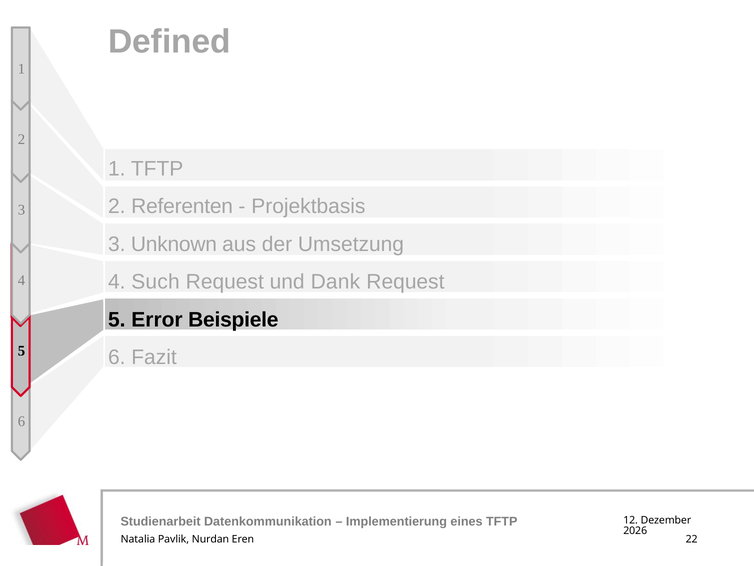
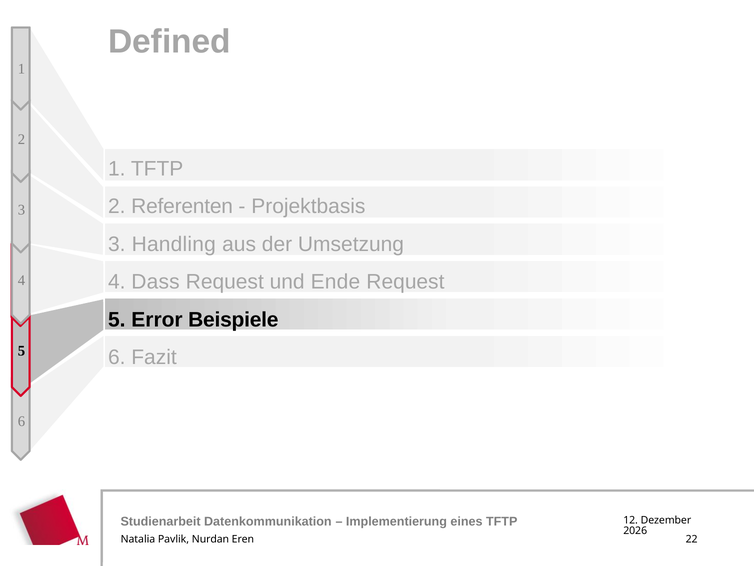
Unknown: Unknown -> Handling (174, 244)
Such: Such -> Dass (156, 282)
Dank: Dank -> Ende (335, 282)
